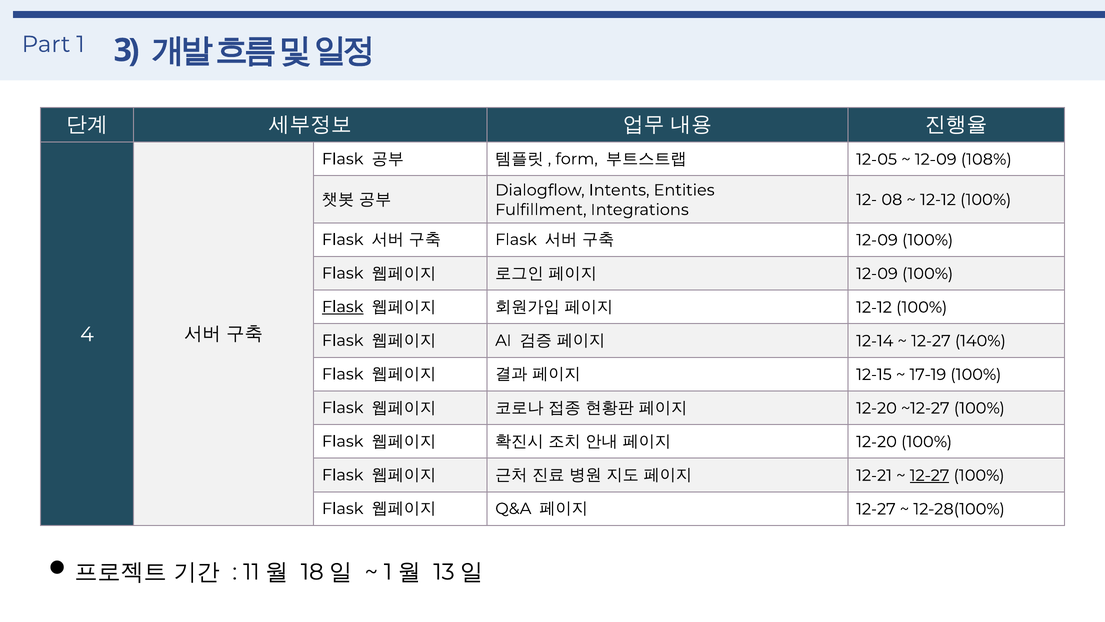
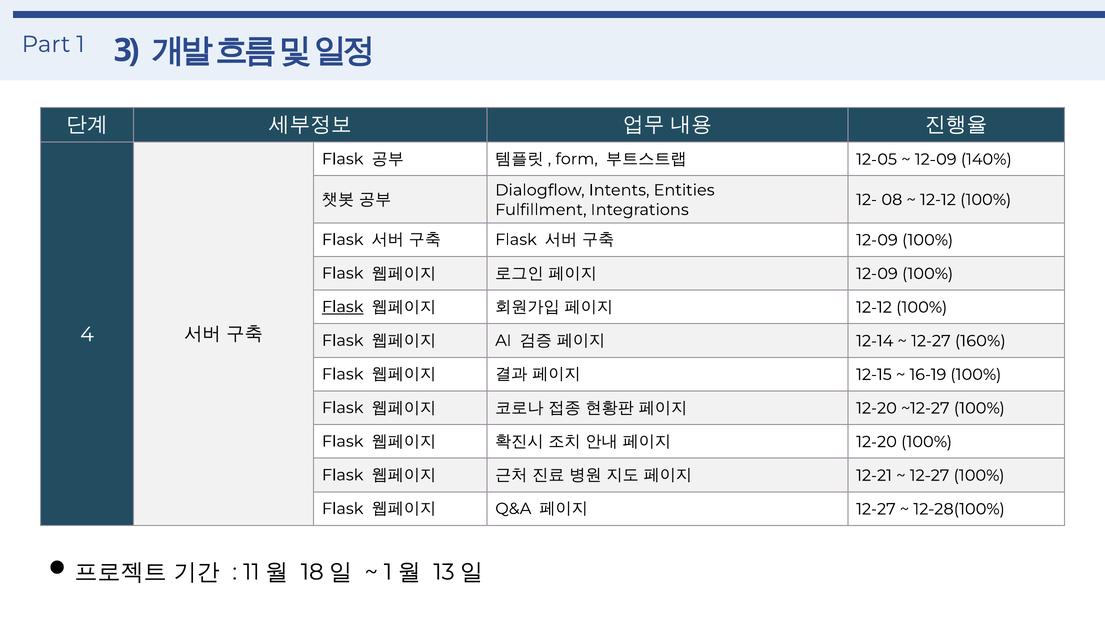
108%: 108% -> 140% (986, 159)
140%: 140% -> 160% (980, 341)
17-19: 17-19 -> 16-19 (928, 374)
12-27 underline: present -> none (930, 475)
